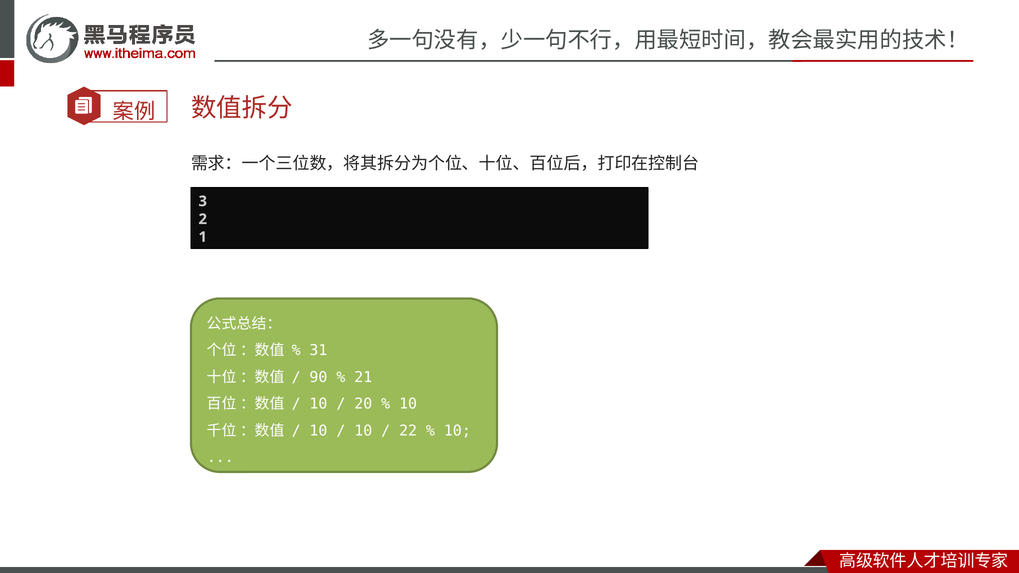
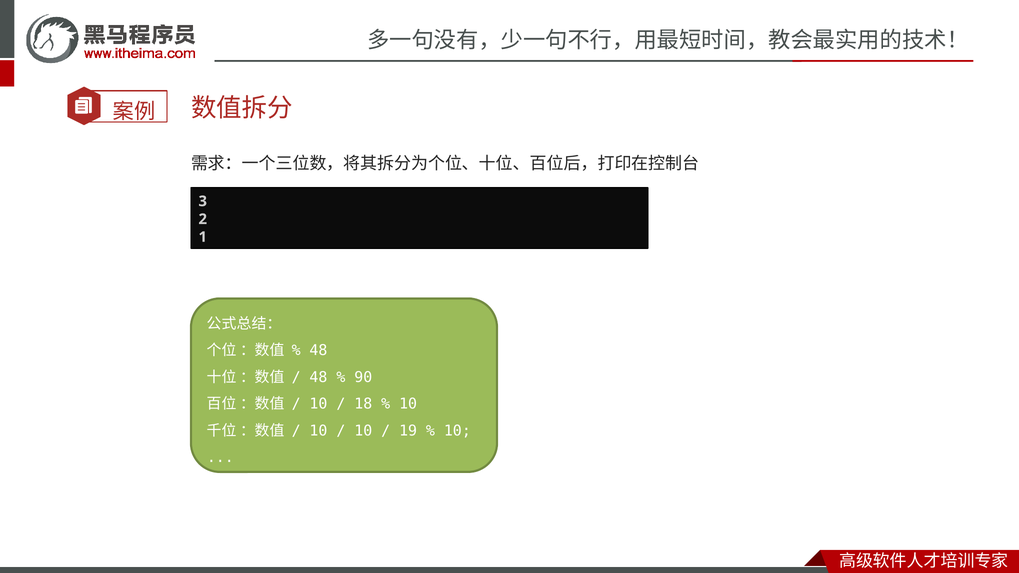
31: 31 -> 48 (318, 351)
90: 90 -> 48 (318, 377)
21: 21 -> 90 (363, 377)
20: 20 -> 18 (363, 404)
22: 22 -> 19 (408, 431)
